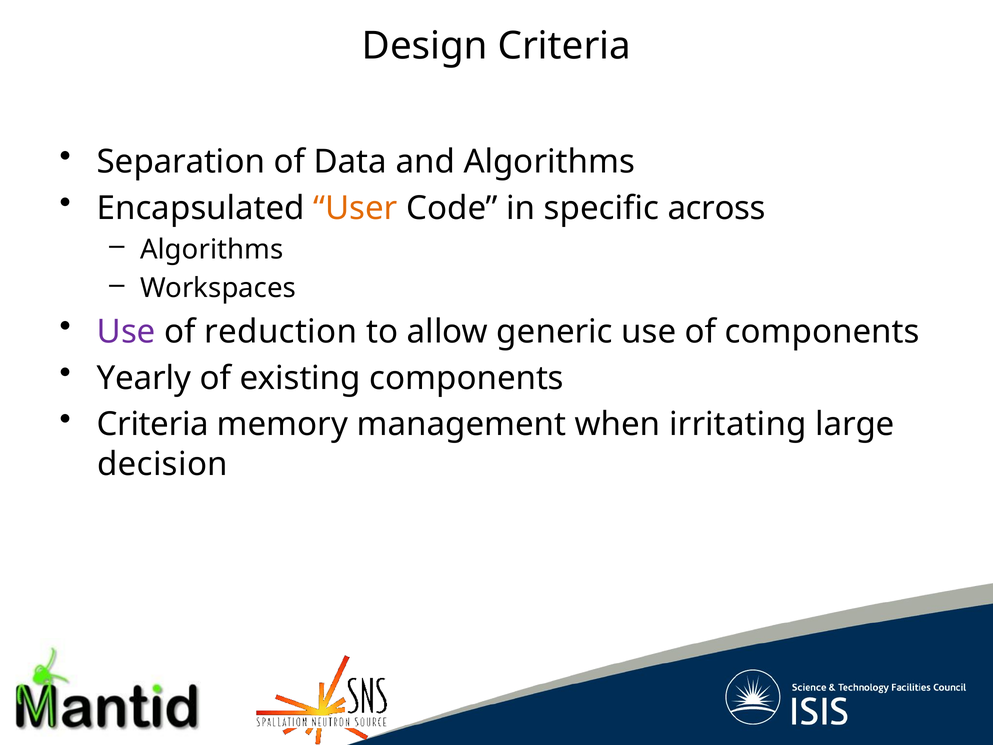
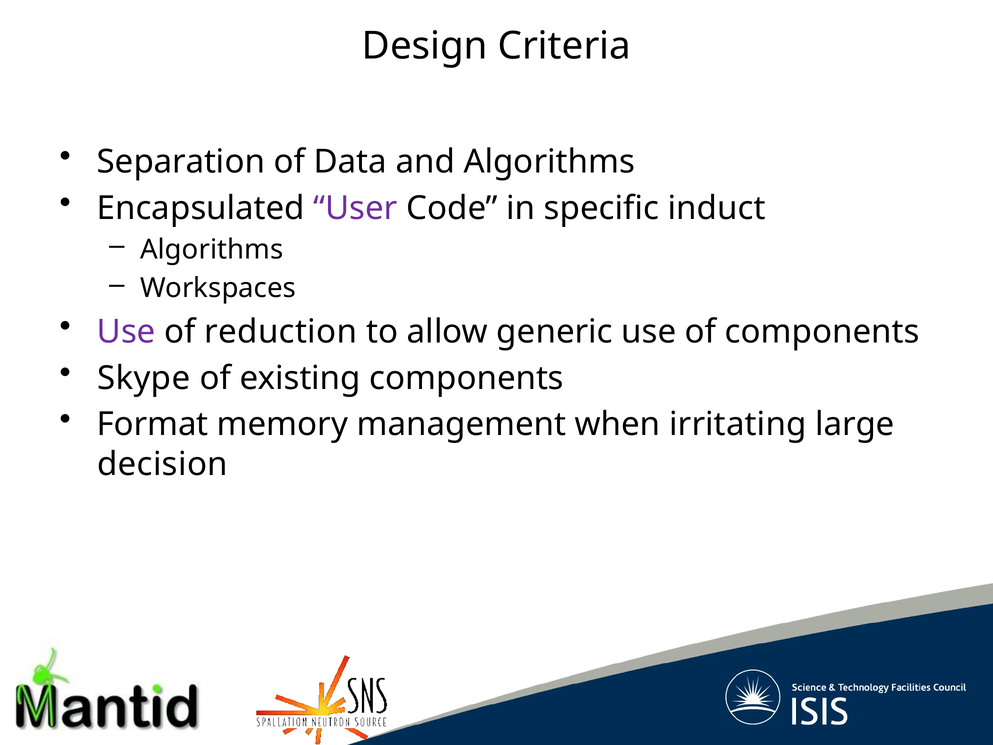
User colour: orange -> purple (356, 208)
across: across -> induct (717, 208)
Yearly: Yearly -> Skype (144, 378)
Criteria: Criteria -> Format (153, 424)
